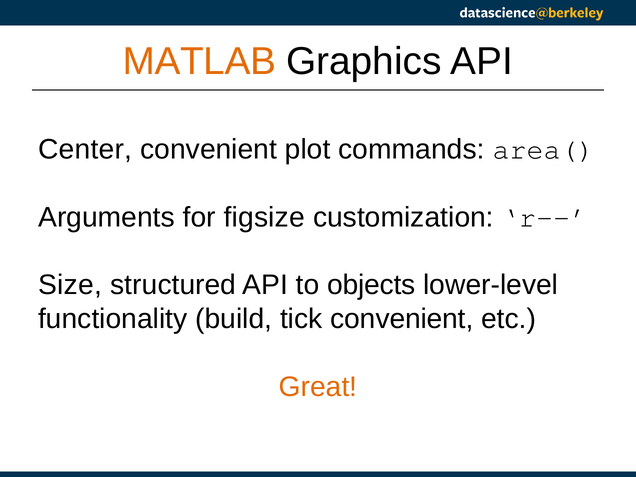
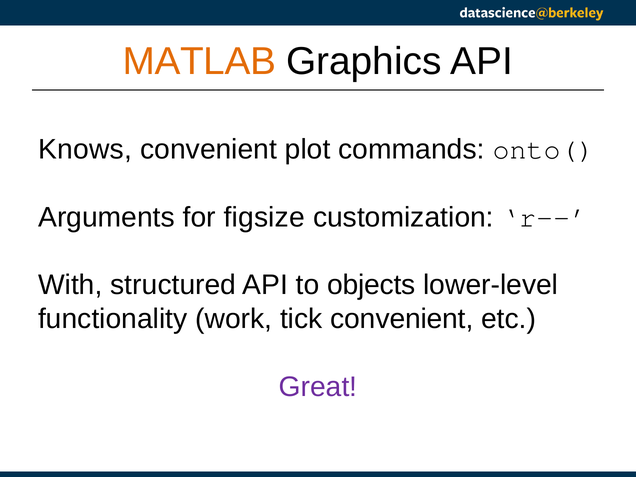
Center: Center -> Knows (85, 149)
area(: area( -> onto( (544, 149)
Size: Size -> With (70, 285)
build: build -> work (234, 319)
Great colour: orange -> purple (318, 387)
